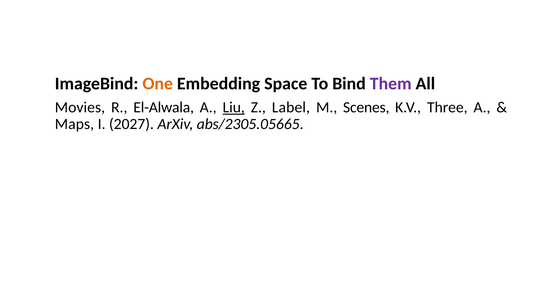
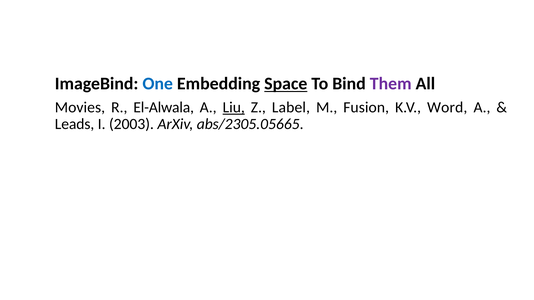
One colour: orange -> blue (158, 84)
Space underline: none -> present (286, 84)
Scenes: Scenes -> Fusion (366, 108)
Three: Three -> Word (447, 108)
Maps: Maps -> Leads (75, 124)
2027: 2027 -> 2003 (131, 124)
